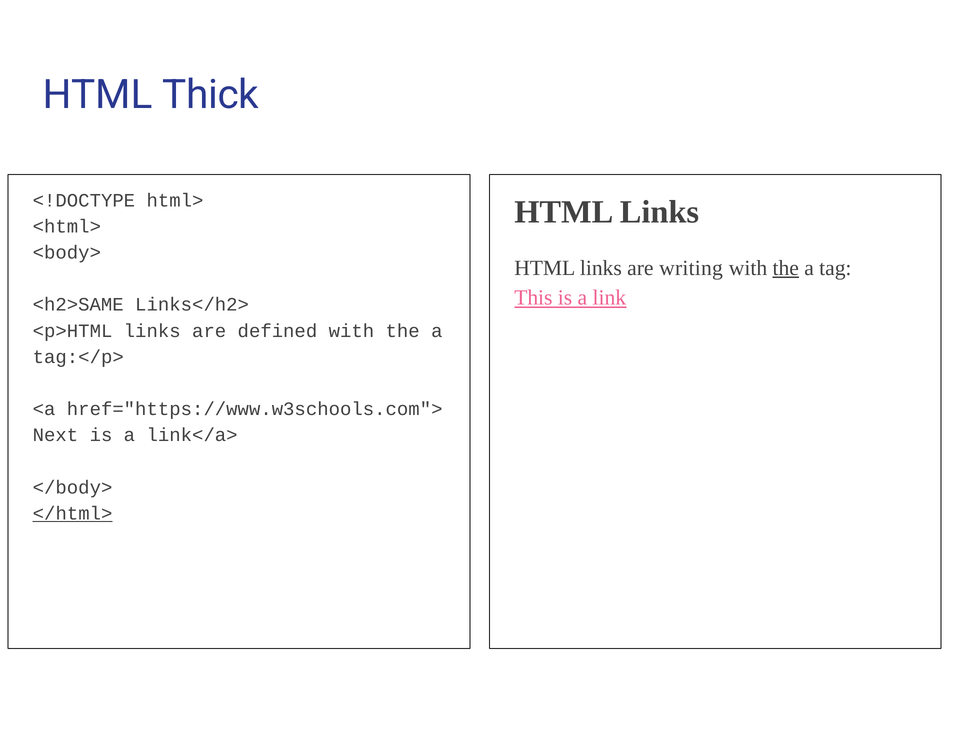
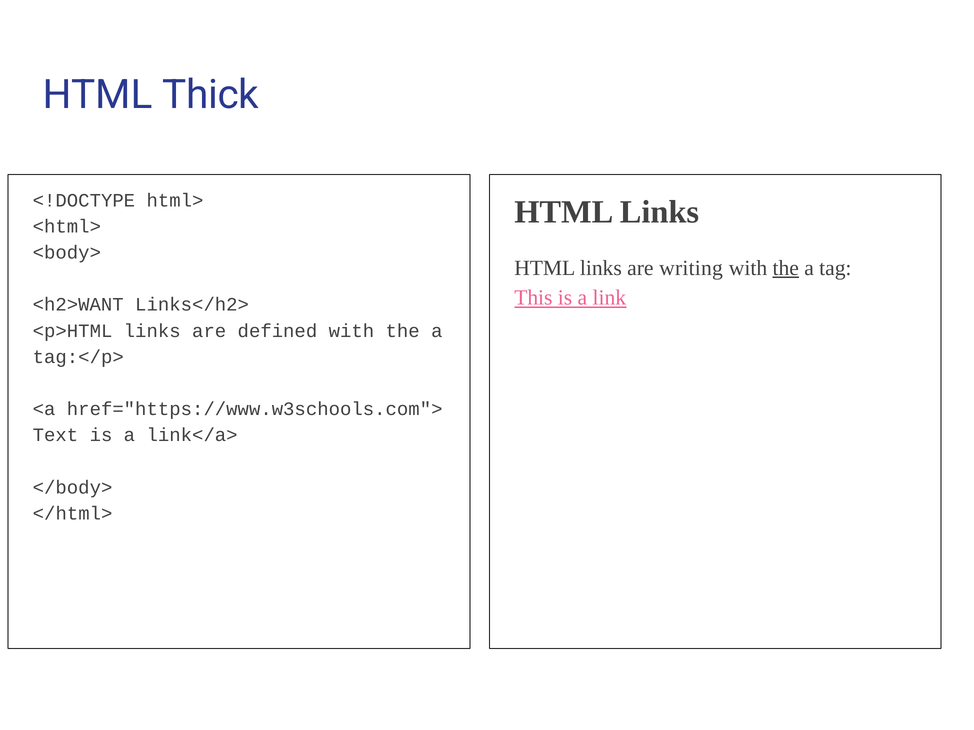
<h2>SAME: <h2>SAME -> <h2>WANT (78, 305)
Next: Next -> Text (55, 435)
</html> underline: present -> none (73, 514)
